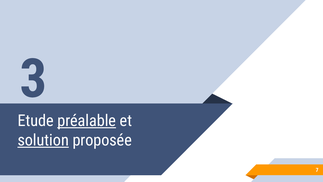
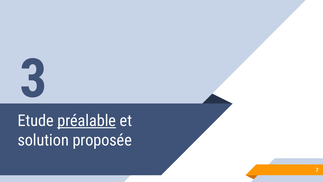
solution underline: present -> none (43, 140)
